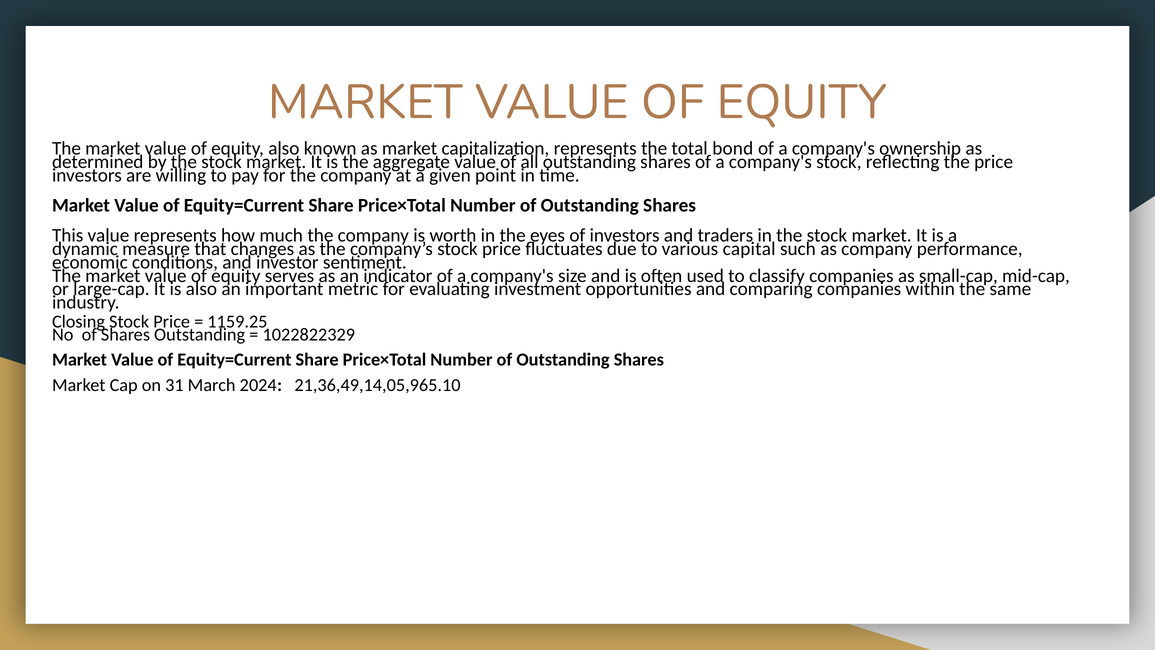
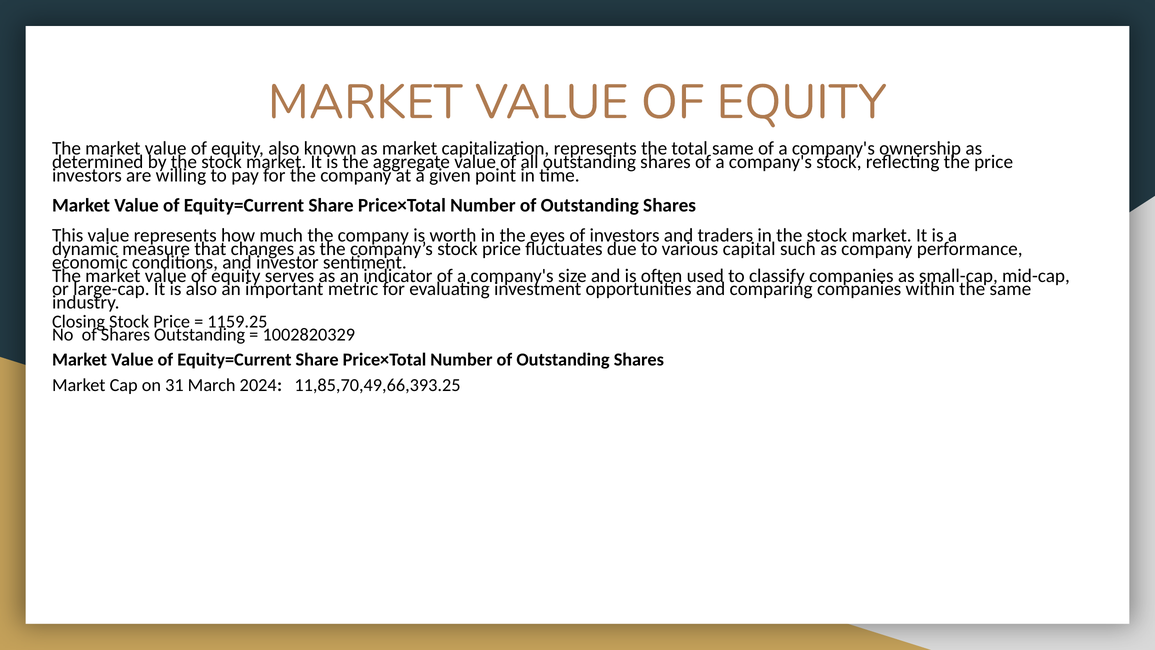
total bond: bond -> same (733, 149)
1022822329: 1022822329 -> 1002820329 (309, 334)
21,36,49,14,05,965.10: 21,36,49,14,05,965.10 -> 11,85,70,49,66,393.25 (377, 385)
